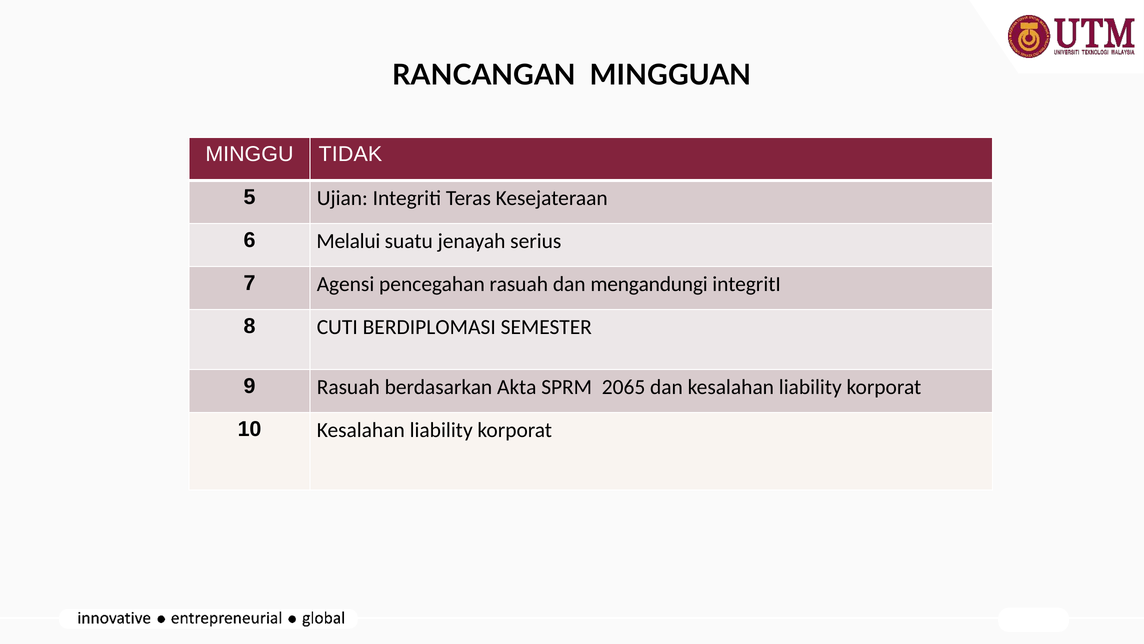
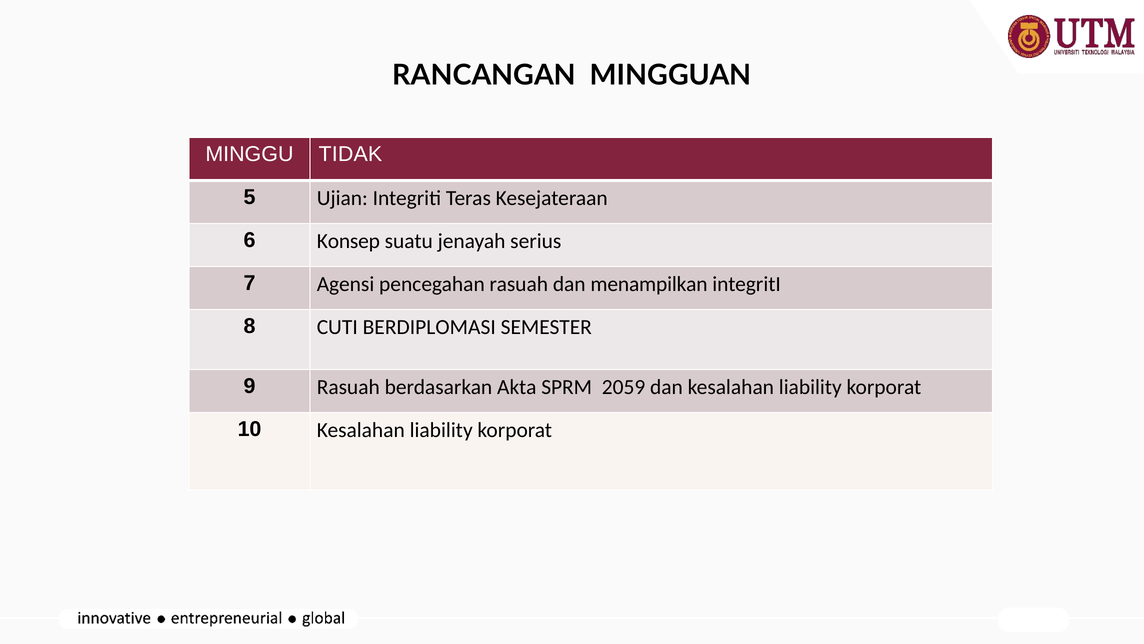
Melalui: Melalui -> Konsep (348, 241)
mengandungi: mengandungi -> menampilkan (649, 284)
2065: 2065 -> 2059 (624, 387)
